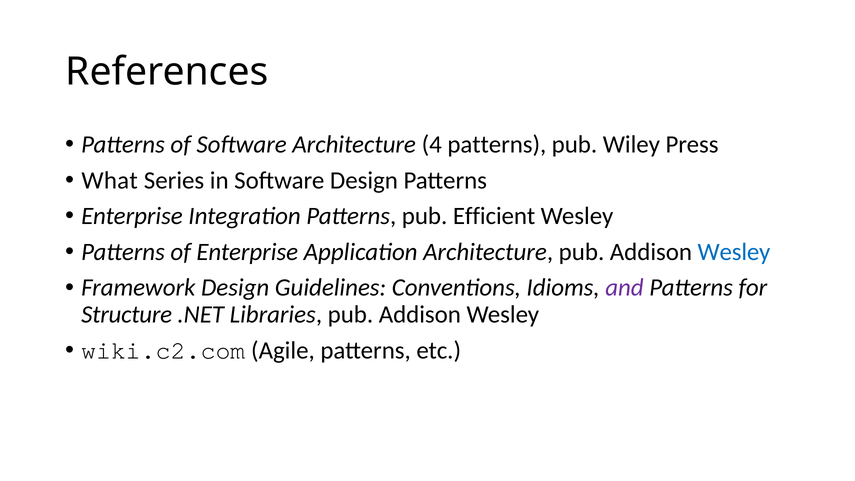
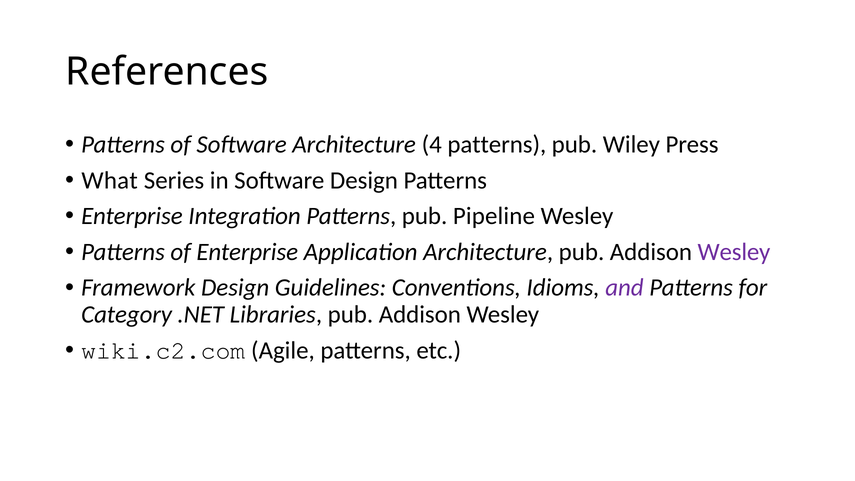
Efficient: Efficient -> Pipeline (494, 216)
Wesley colour: blue -> purple (734, 252)
Structure: Structure -> Category (127, 315)
